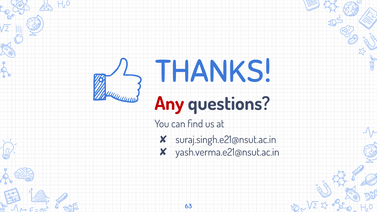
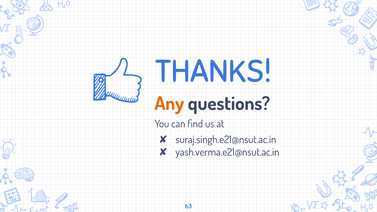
Any colour: red -> orange (169, 104)
